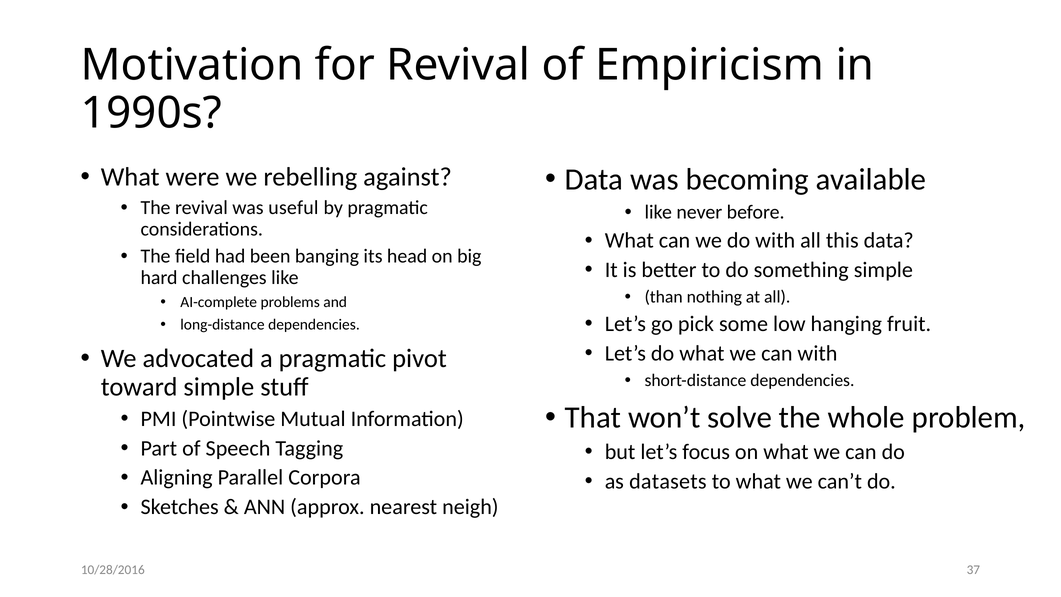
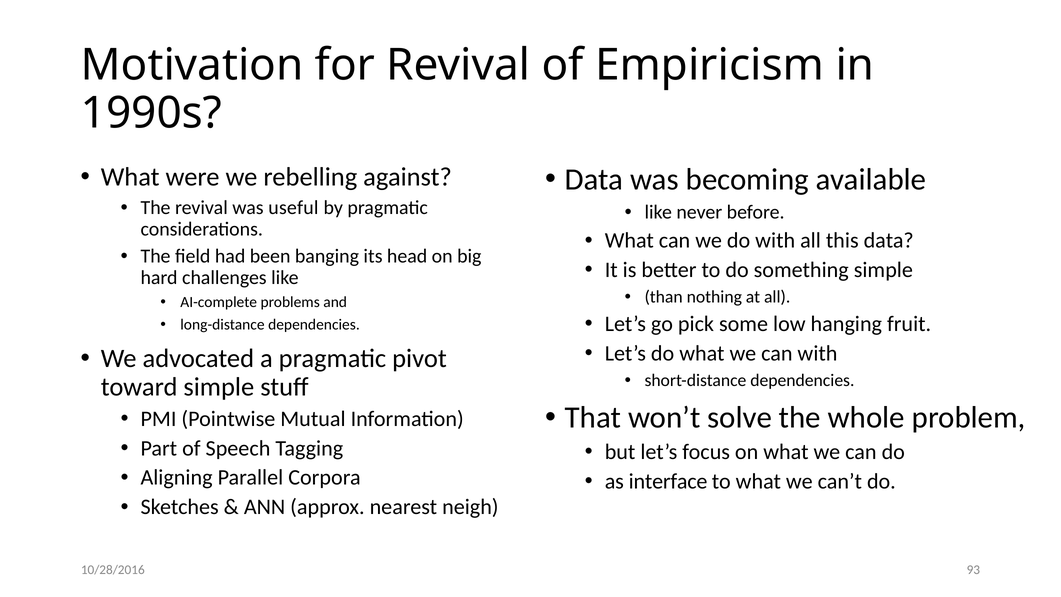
datasets: datasets -> interface (668, 481)
37: 37 -> 93 (973, 570)
